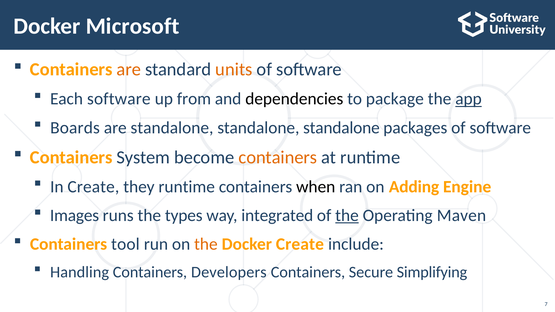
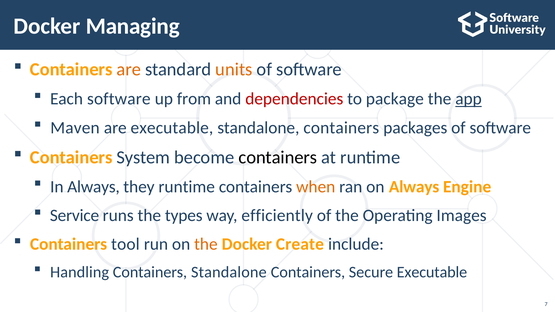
Microsoft: Microsoft -> Managing (133, 26)
dependencies colour: black -> red (294, 99)
Boards: Boards -> Maven (75, 128)
are standalone: standalone -> executable (172, 128)
standalone: standalone -> containers (341, 128)
containers colour: orange -> black (278, 157)
In Create: Create -> Always (94, 187)
when colour: black -> orange (316, 187)
on Adding: Adding -> Always (414, 187)
Images: Images -> Service (75, 216)
integrated: integrated -> efficiently (277, 216)
the underline: present -> none (347, 216)
Maven: Maven -> Images (462, 216)
Containers Developers: Developers -> Standalone (229, 272)
Secure Simplifying: Simplifying -> Executable (432, 272)
